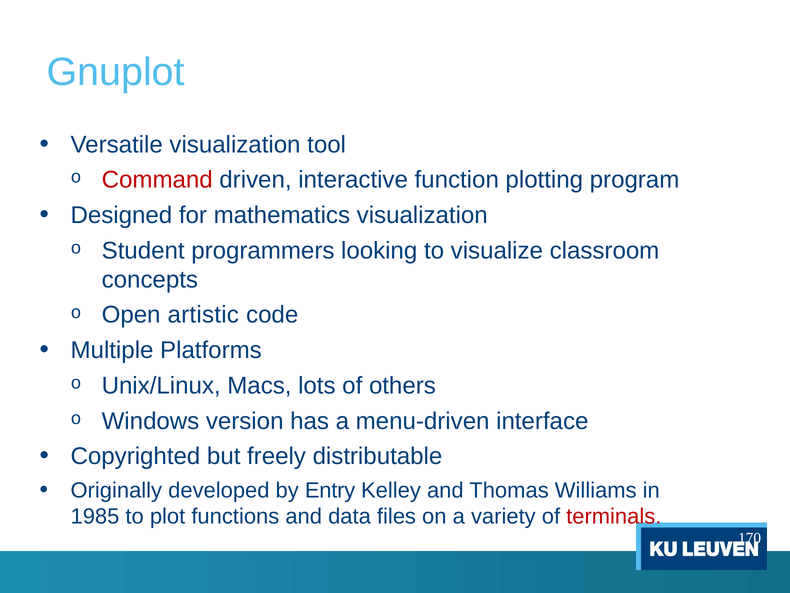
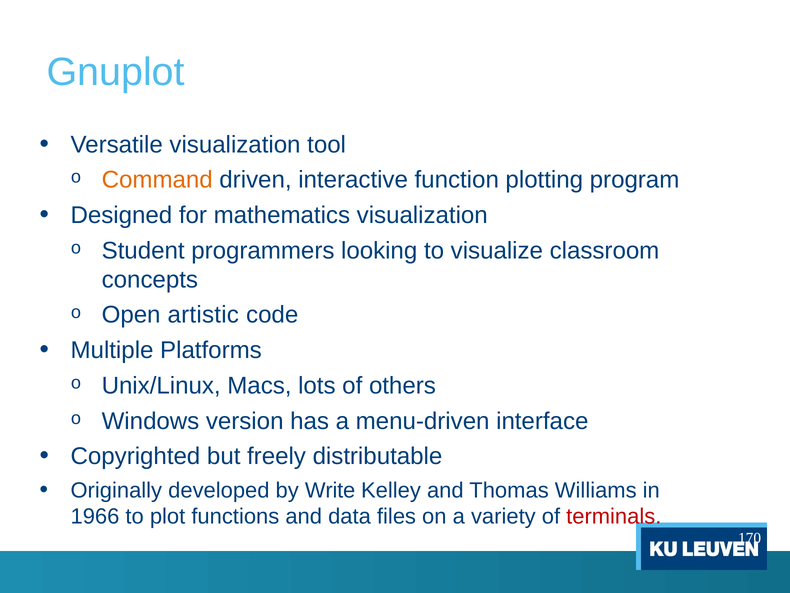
Command colour: red -> orange (157, 180)
Entry: Entry -> Write (330, 490)
1985: 1985 -> 1966 (95, 516)
